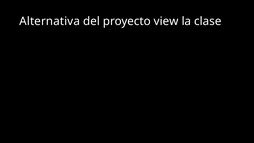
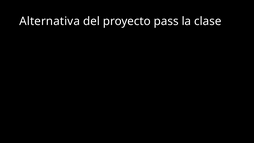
view: view -> pass (166, 21)
